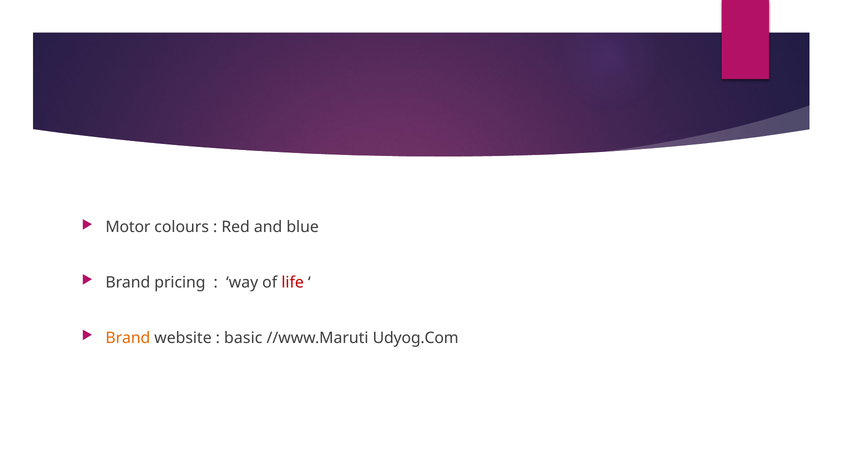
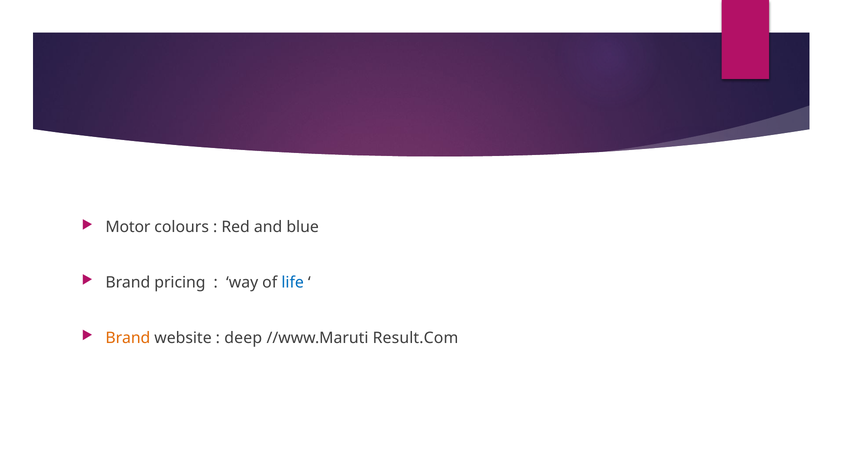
life colour: red -> blue (293, 283)
basic: basic -> deep (243, 338)
Udyog.Com: Udyog.Com -> Result.Com (415, 338)
